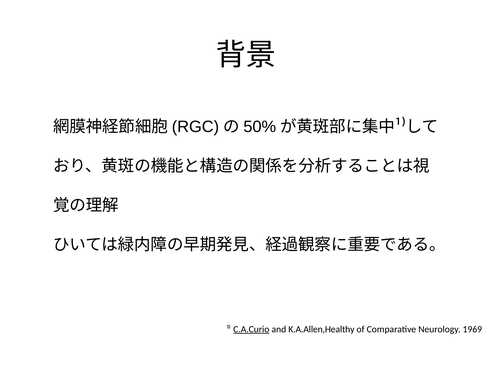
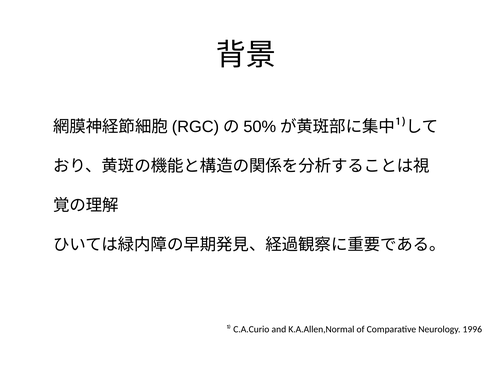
C.A.Curio underline: present -> none (251, 329)
K.A.Allen,Healthy: K.A.Allen,Healthy -> K.A.Allen,Normal (321, 329)
1969: 1969 -> 1996 (472, 329)
